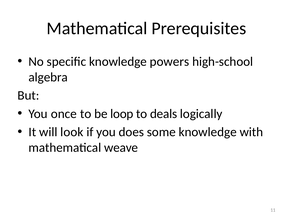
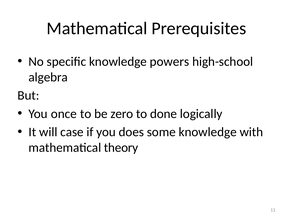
loop: loop -> zero (122, 114)
deals: deals -> done (164, 114)
look: look -> case (72, 132)
weave: weave -> theory (121, 148)
